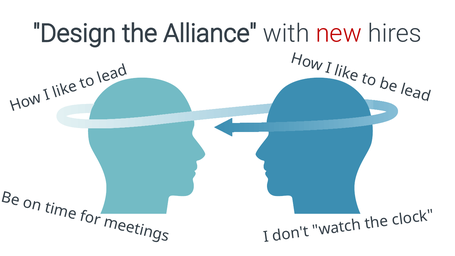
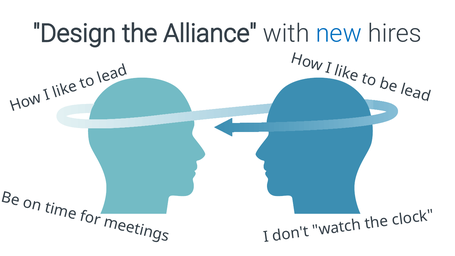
new colour: red -> blue (339, 33)
